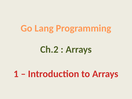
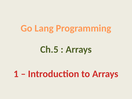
Ch.2: Ch.2 -> Ch.5 (49, 49)
